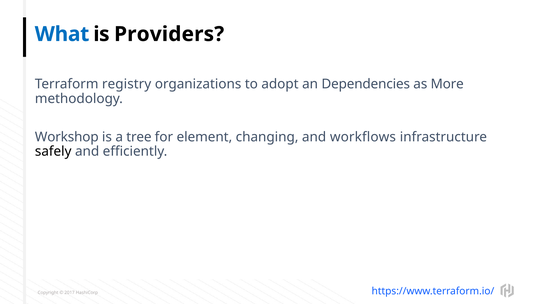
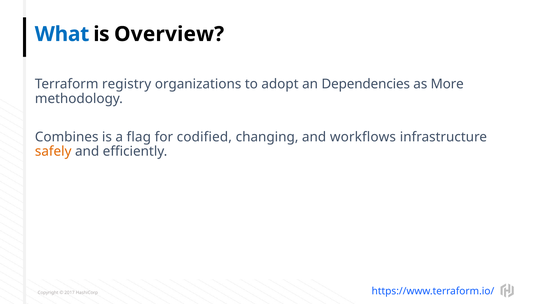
Providers: Providers -> Overview (169, 34)
Workshop: Workshop -> Combines (67, 137)
tree: tree -> flag (139, 137)
element: element -> codified (204, 137)
safely colour: black -> orange (53, 151)
